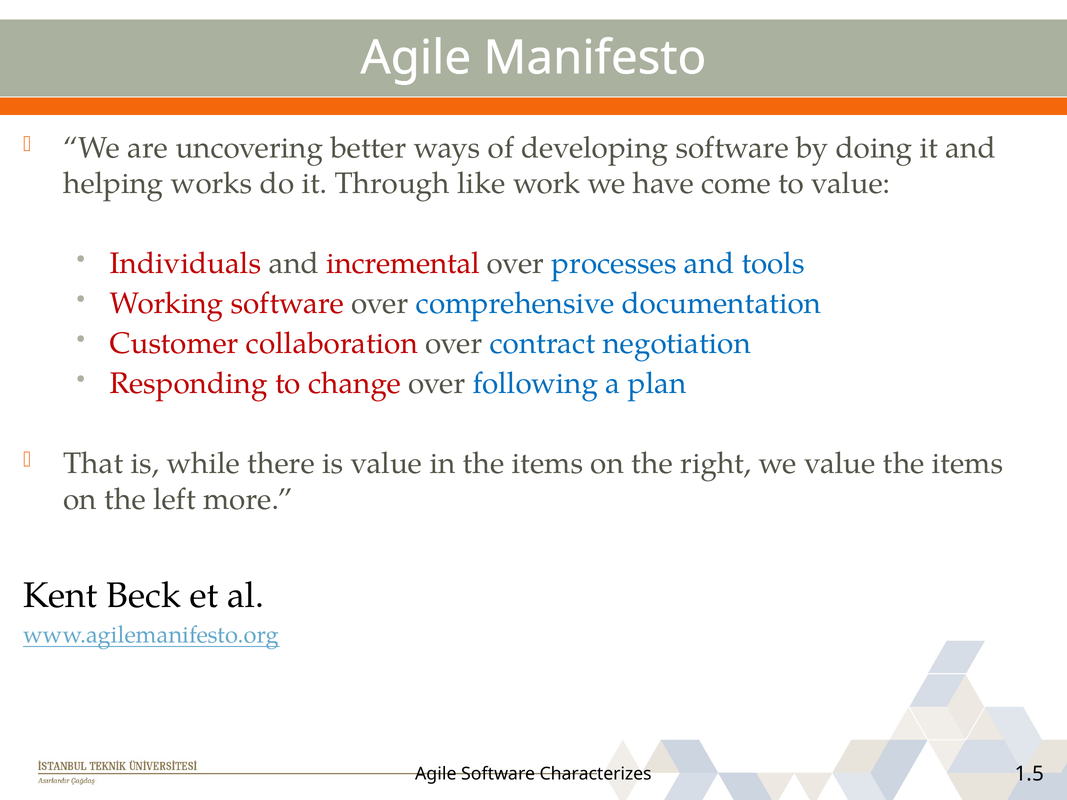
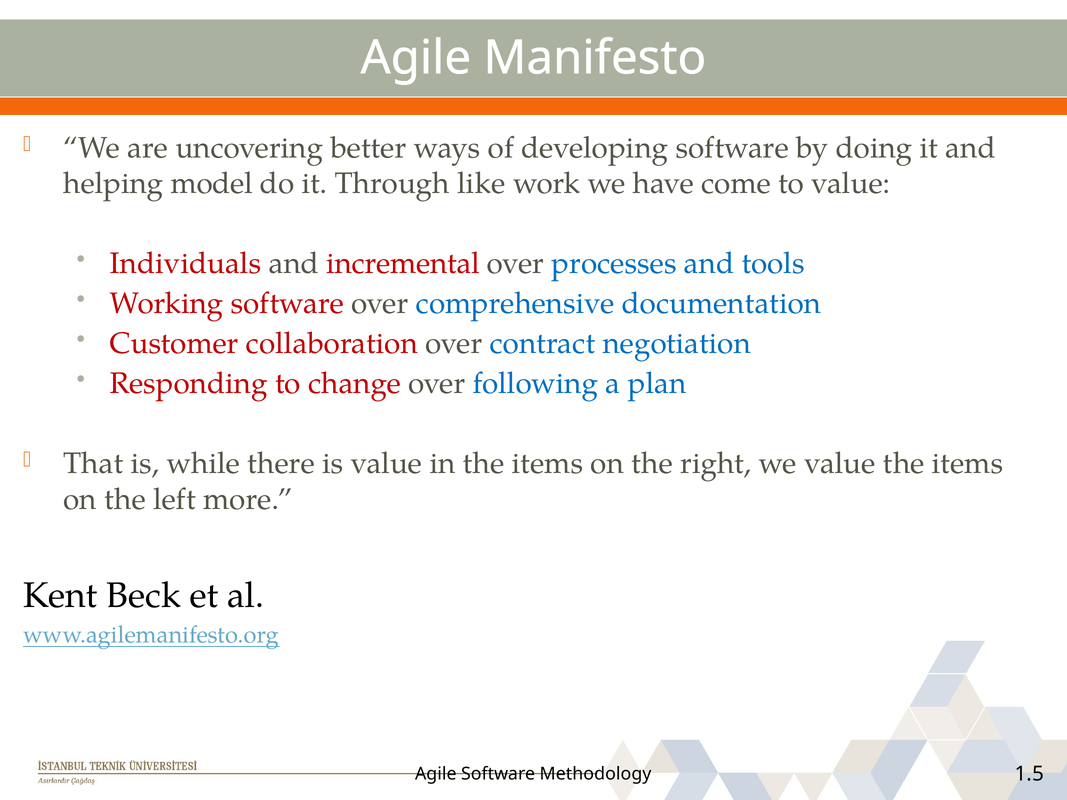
works: works -> model (212, 184)
Characterizes: Characterizes -> Methodology (596, 774)
